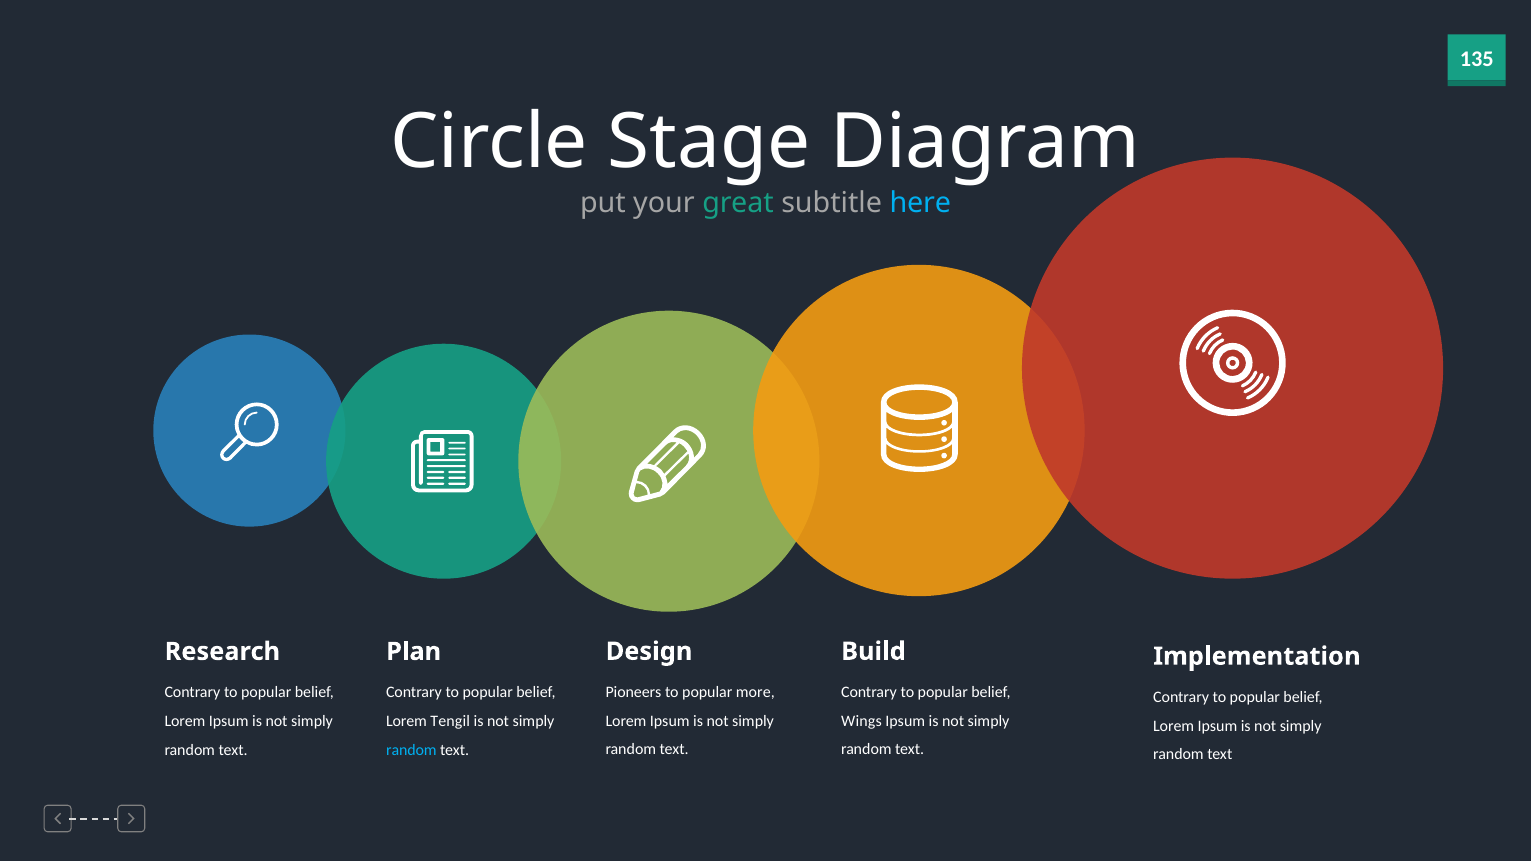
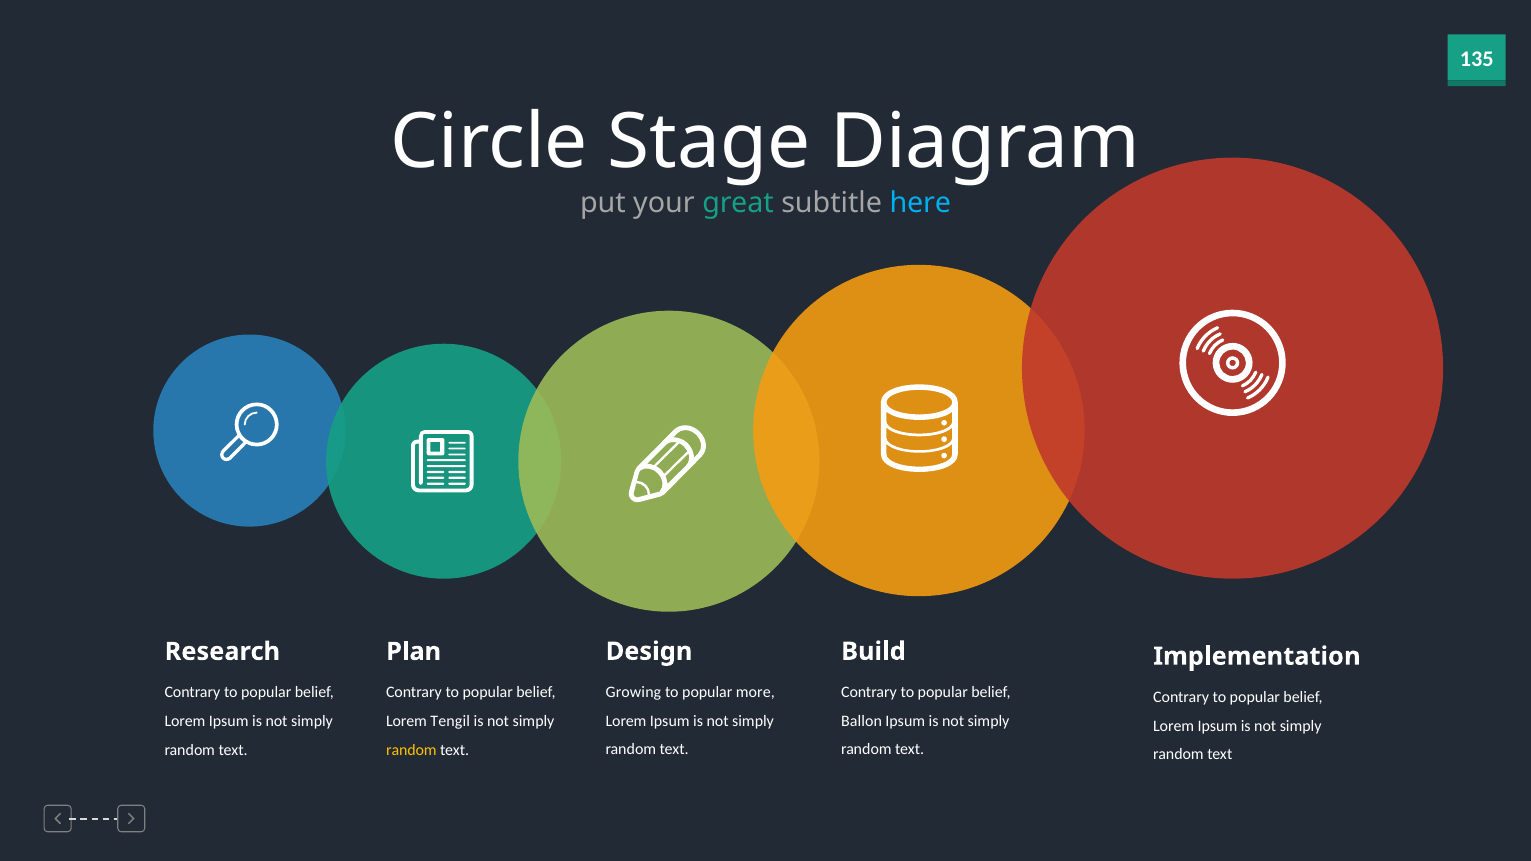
Pioneers: Pioneers -> Growing (633, 692)
Wings: Wings -> Ballon (861, 721)
random colour: light blue -> yellow (411, 750)
